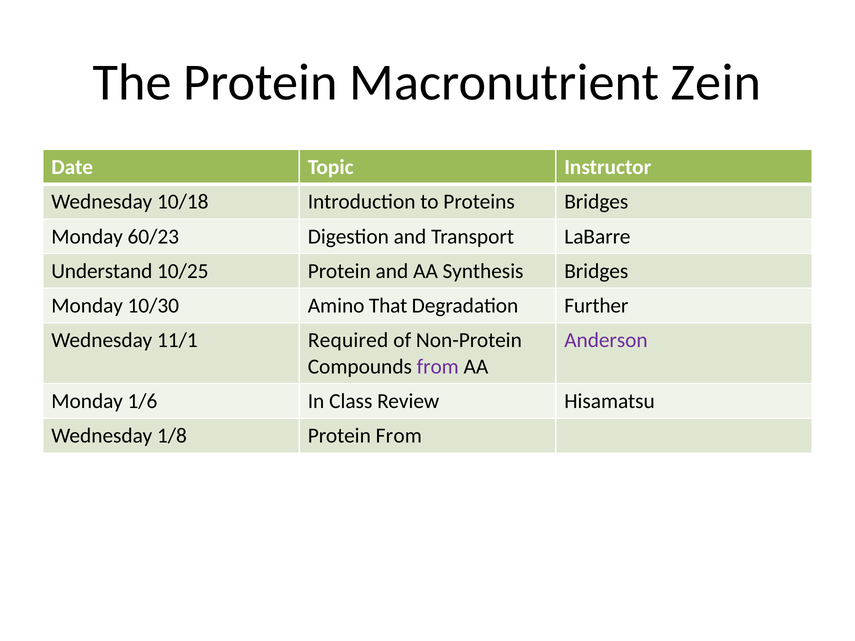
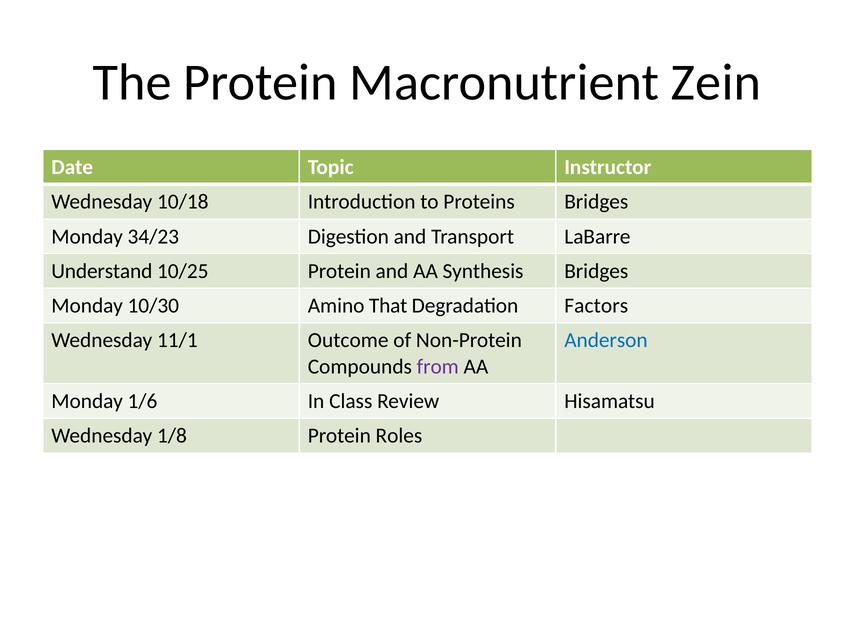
60/23: 60/23 -> 34/23 (153, 237)
Further: Further -> Factors (596, 306)
Required: Required -> Outcome (348, 341)
Anderson colour: purple -> blue (606, 341)
Protein From: From -> Roles (399, 436)
